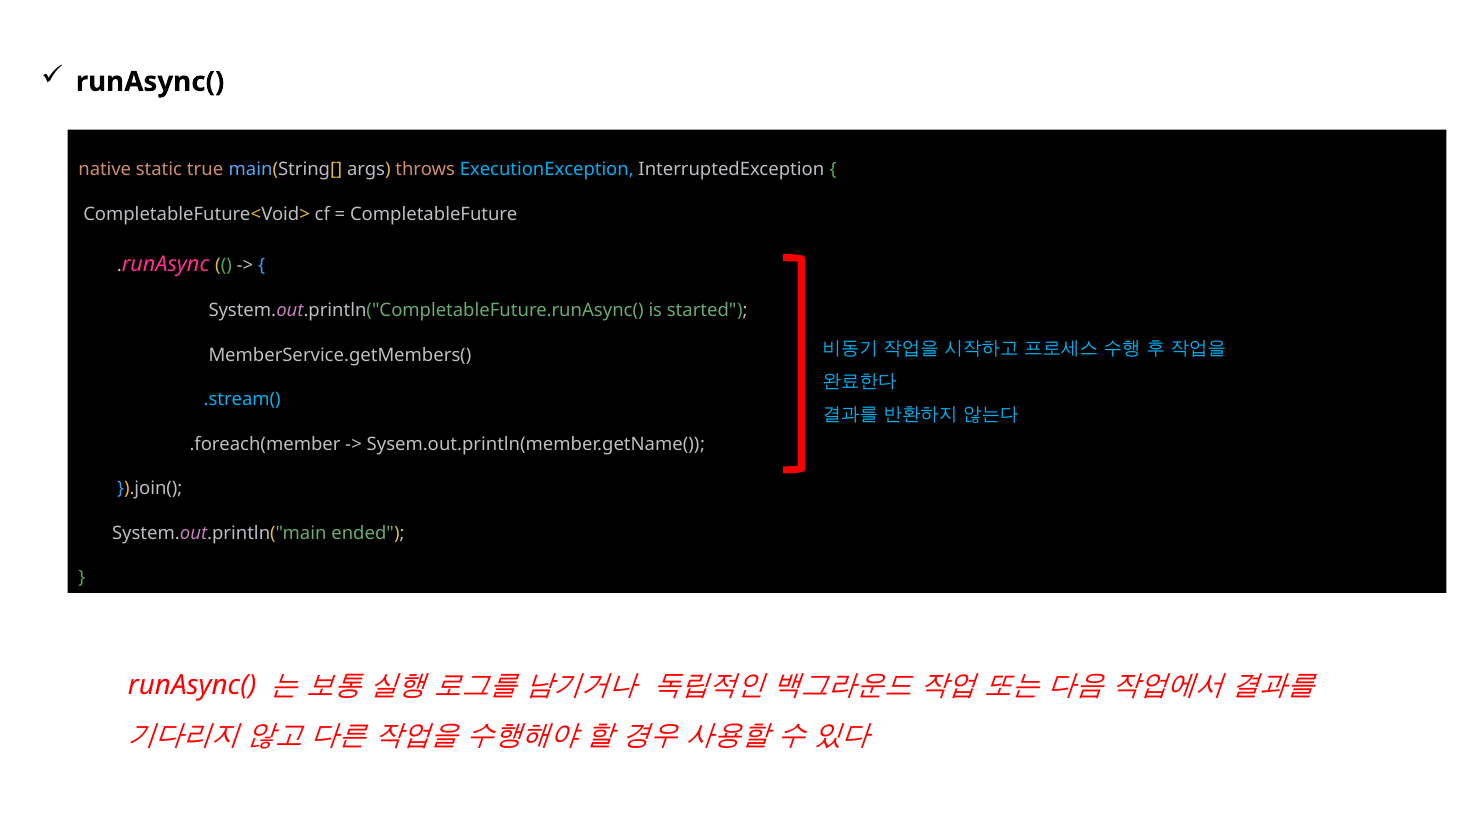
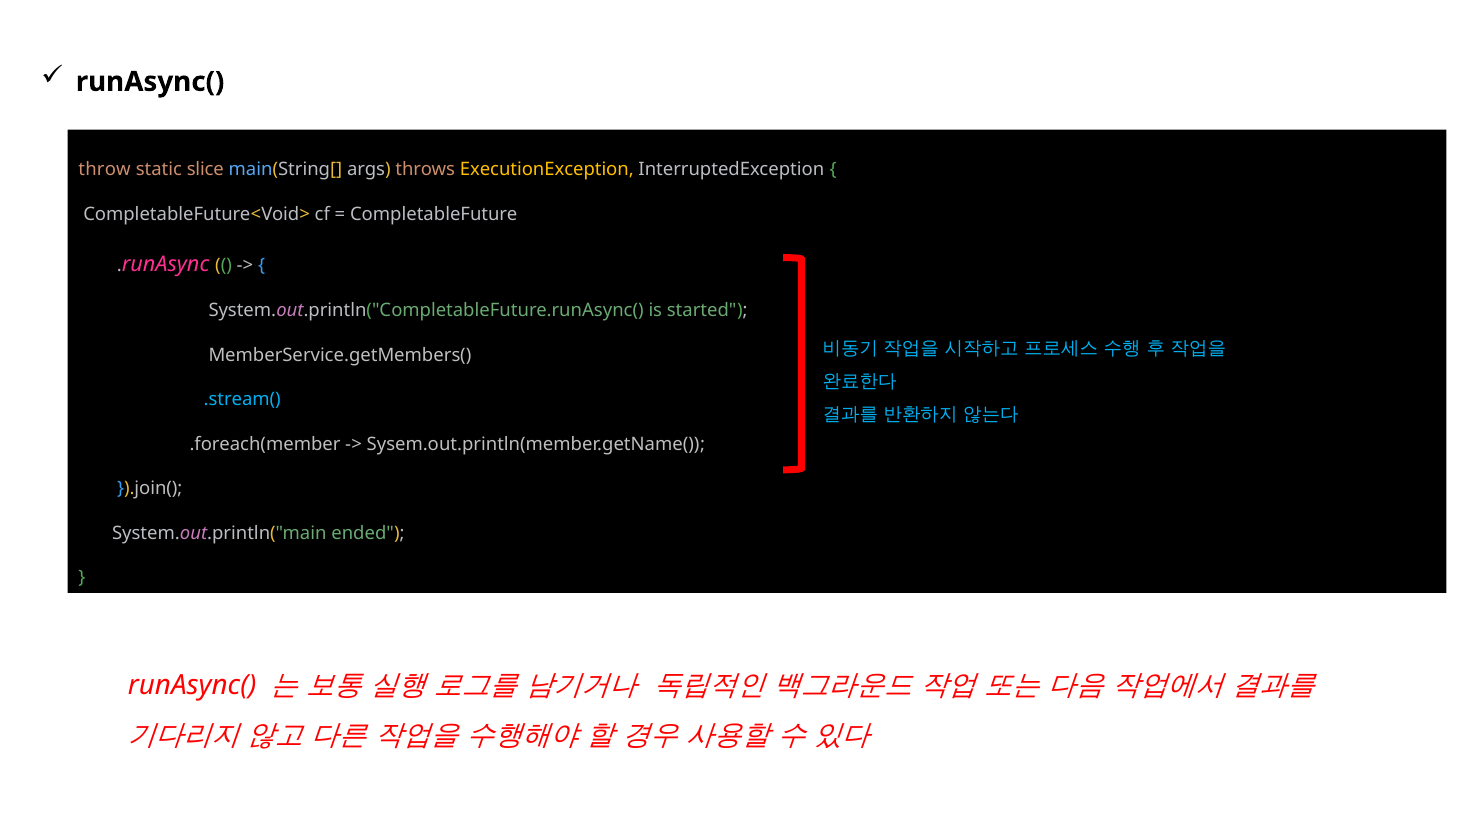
native: native -> throw (105, 170)
true: true -> slice (205, 170)
ExecutionException colour: light blue -> yellow (547, 170)
